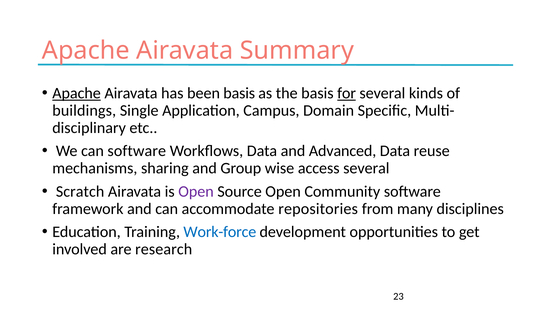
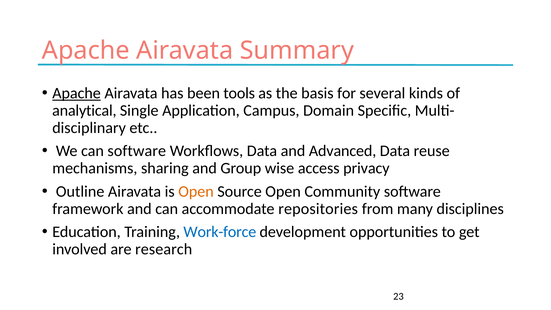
been basis: basis -> tools (239, 93)
for underline: present -> none (347, 93)
buildings: buildings -> analytical (84, 110)
access several: several -> privacy (366, 168)
Scratch: Scratch -> Outline (80, 191)
Open colour: purple -> orange (196, 191)
